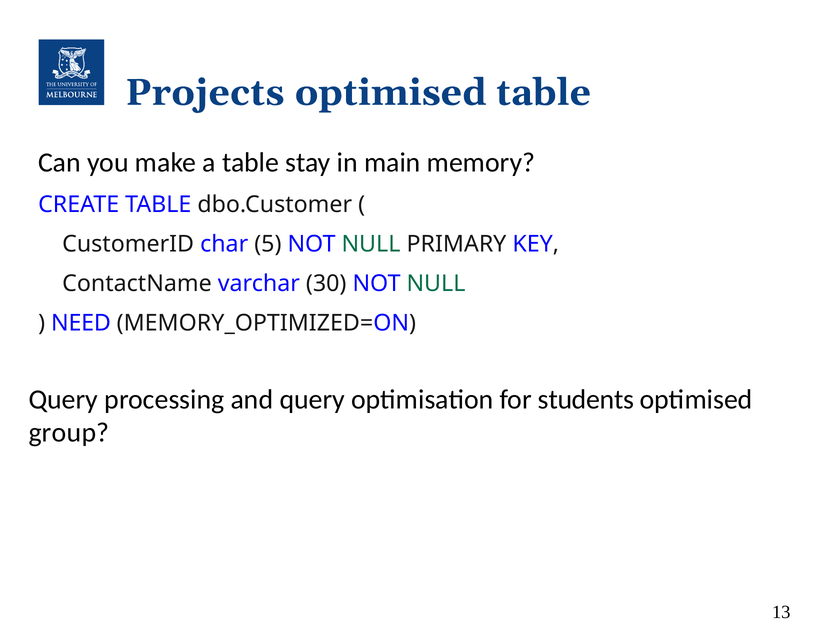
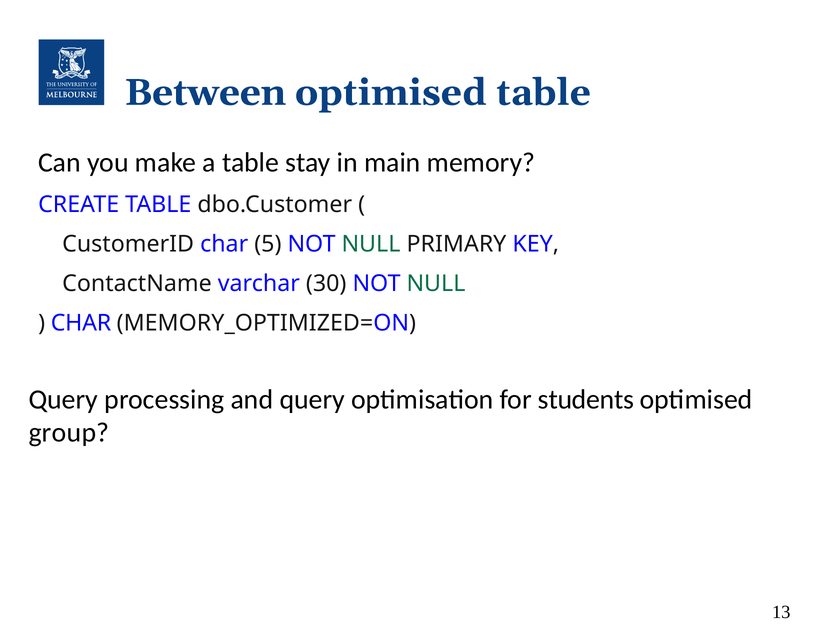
Projects: Projects -> Between (205, 93)
NEED: NEED -> CHAR (81, 323)
